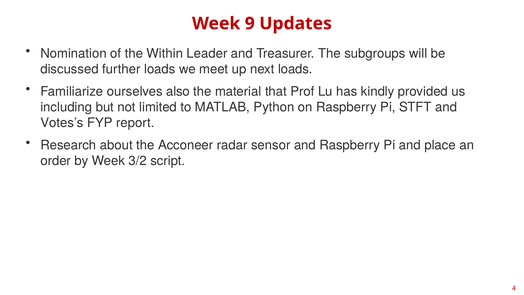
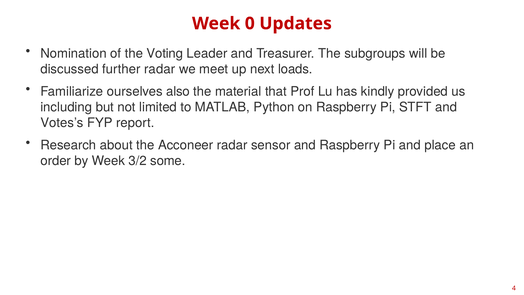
9: 9 -> 0 (250, 23)
Within: Within -> Voting (165, 53)
further loads: loads -> radar (160, 69)
script: script -> some (168, 161)
